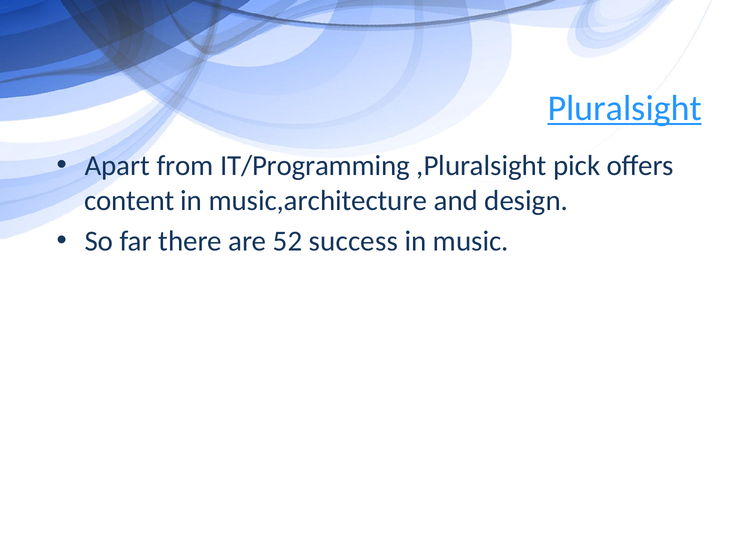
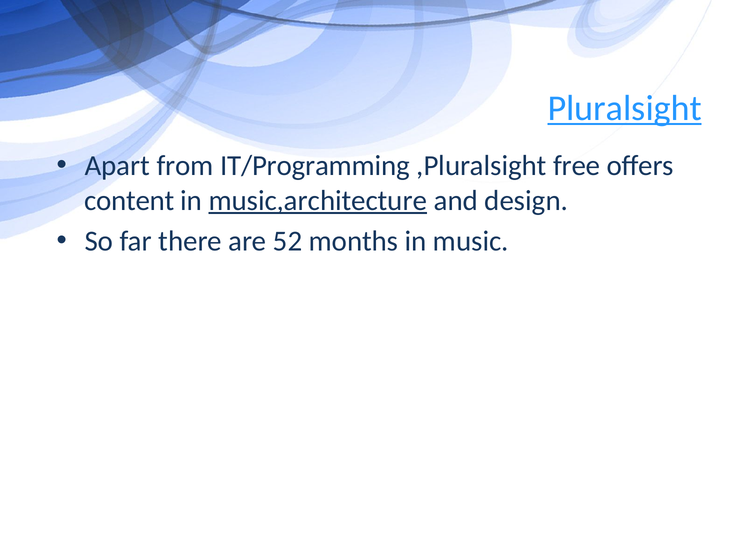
pick: pick -> free (577, 166)
music,architecture underline: none -> present (318, 201)
success: success -> months (353, 241)
